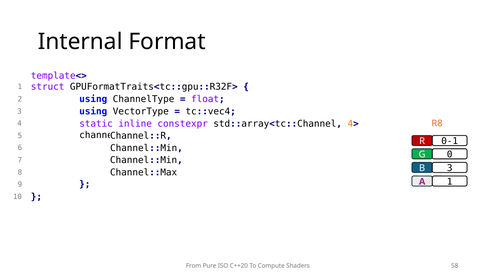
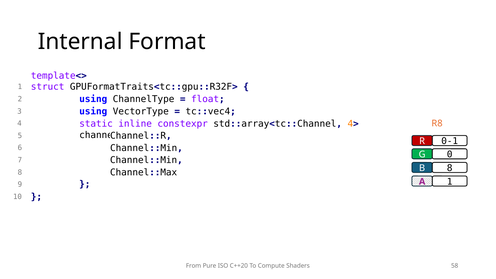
B 3: 3 -> 8 (450, 168)
